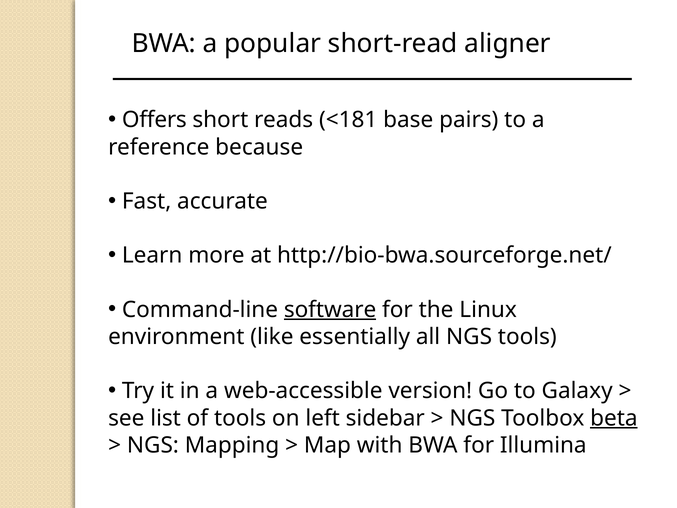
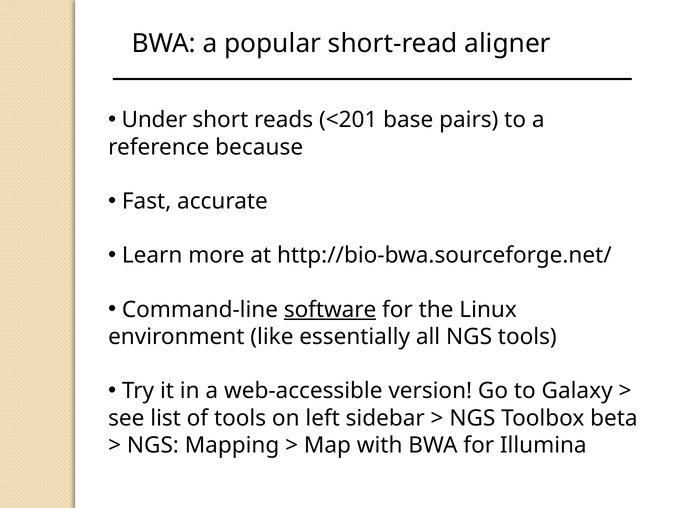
Offers: Offers -> Under (154, 120)
<181: <181 -> <201 (348, 120)
beta underline: present -> none (614, 418)
